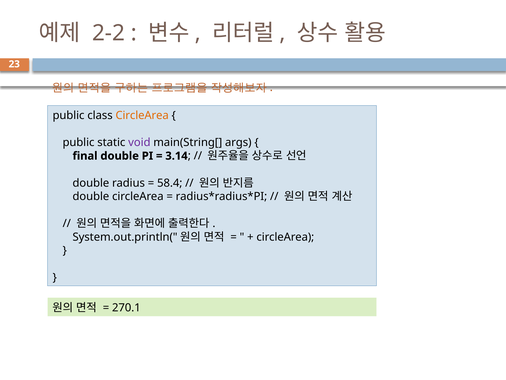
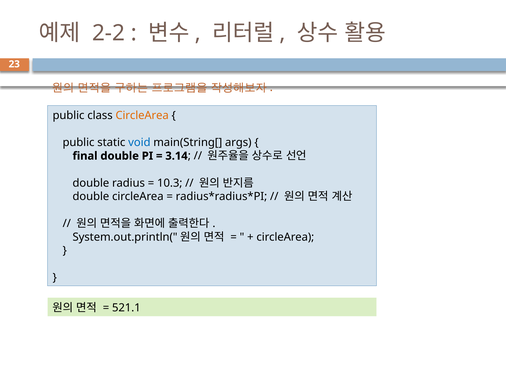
void colour: purple -> blue (139, 142)
58.4: 58.4 -> 10.3 (170, 183)
270.1: 270.1 -> 521.1 (126, 307)
